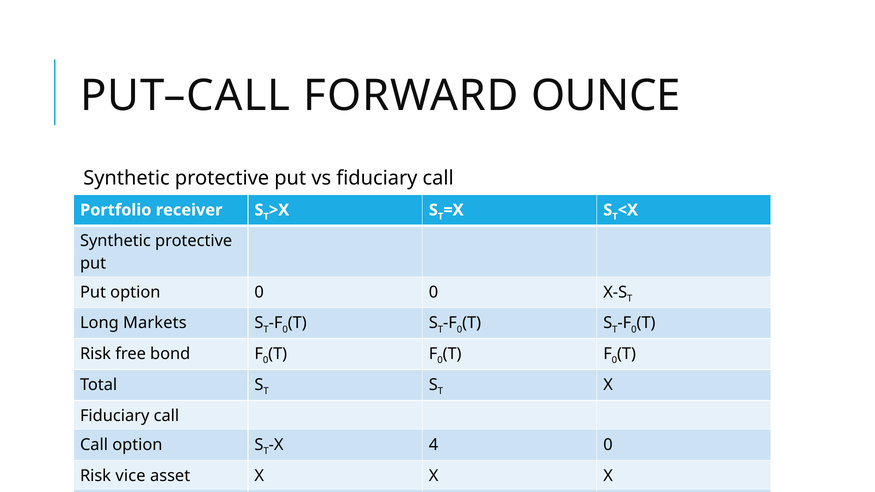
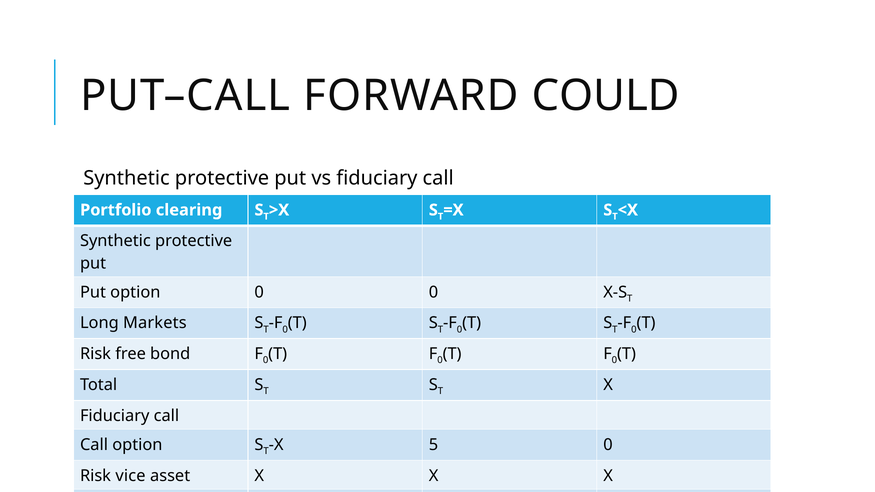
OUNCE: OUNCE -> COULD (606, 96)
receiver: receiver -> clearing (189, 210)
4: 4 -> 5 (434, 445)
